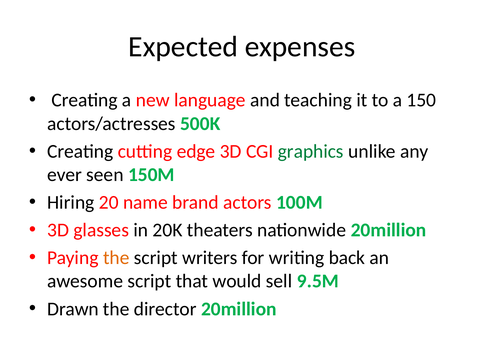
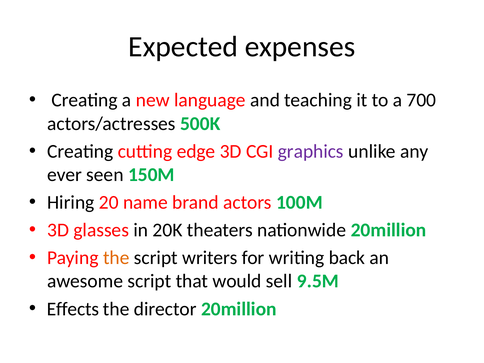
150: 150 -> 700 (421, 100)
graphics colour: green -> purple (311, 151)
Drawn: Drawn -> Effects (73, 309)
